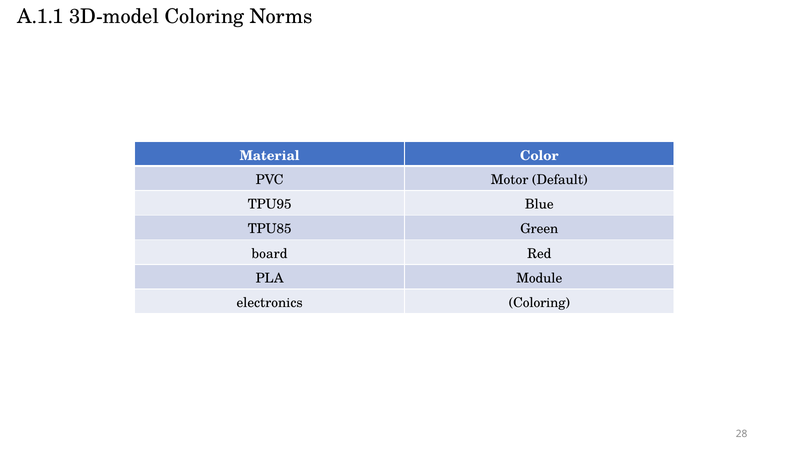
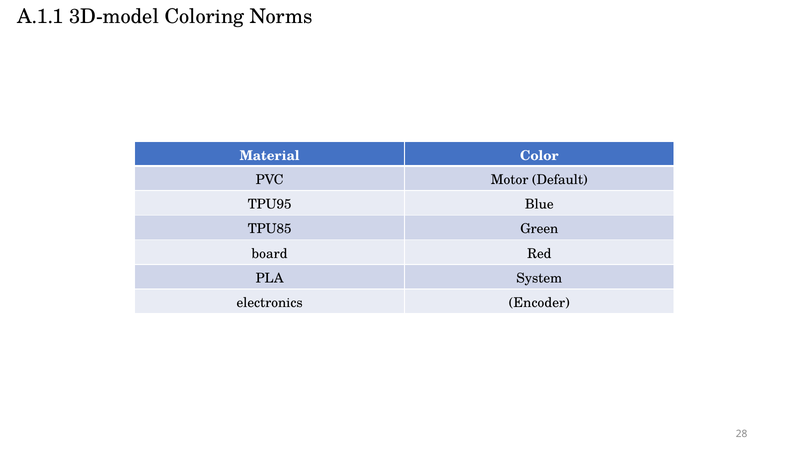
Module: Module -> System (539, 278)
electronics Coloring: Coloring -> Encoder (539, 303)
